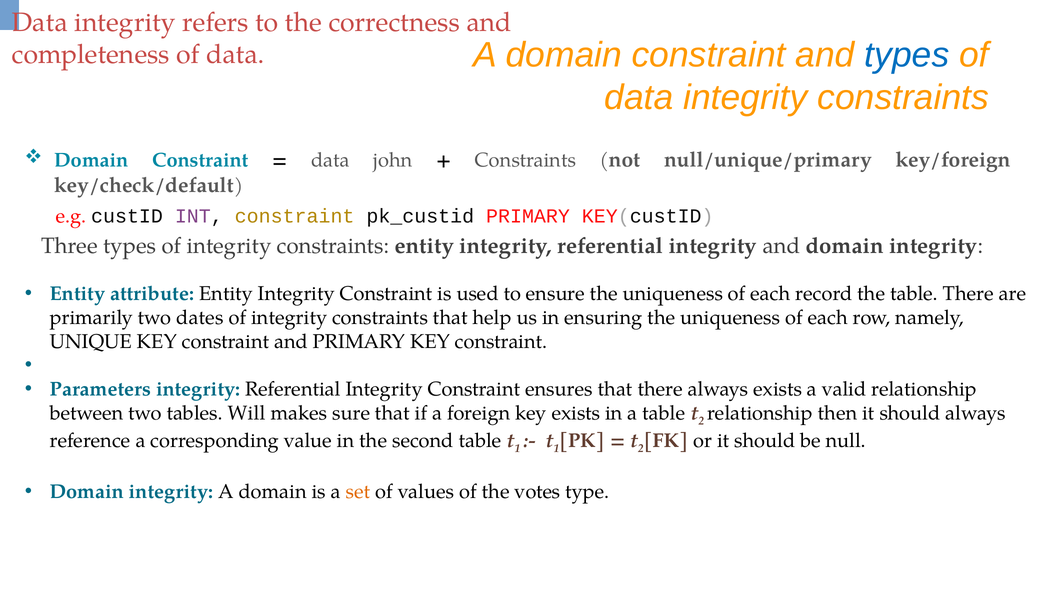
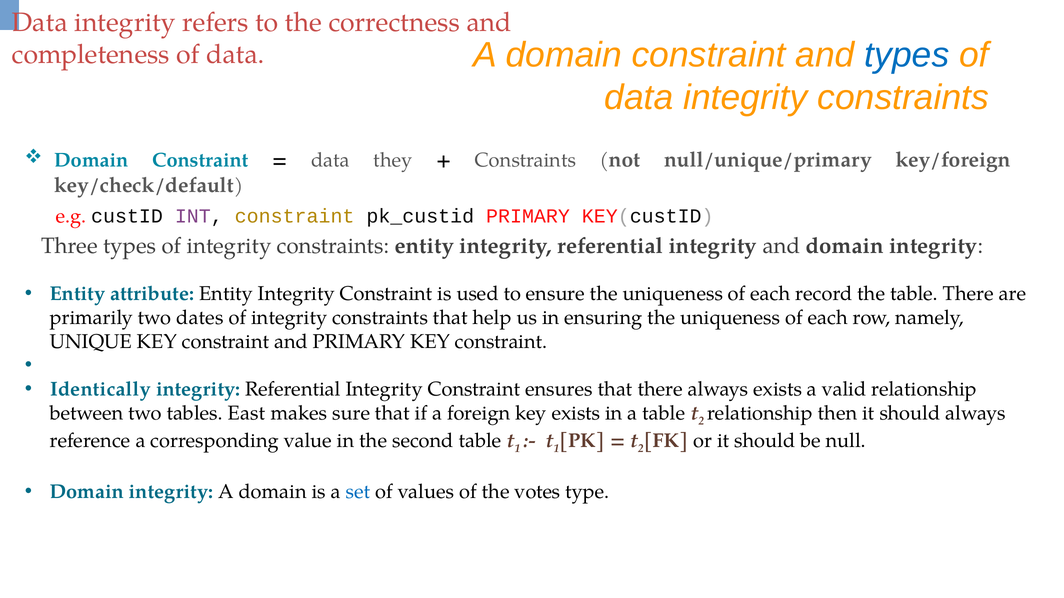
john: john -> they (393, 161)
Parameters: Parameters -> Identically (100, 390)
Will: Will -> East (247, 414)
set colour: orange -> blue (358, 492)
